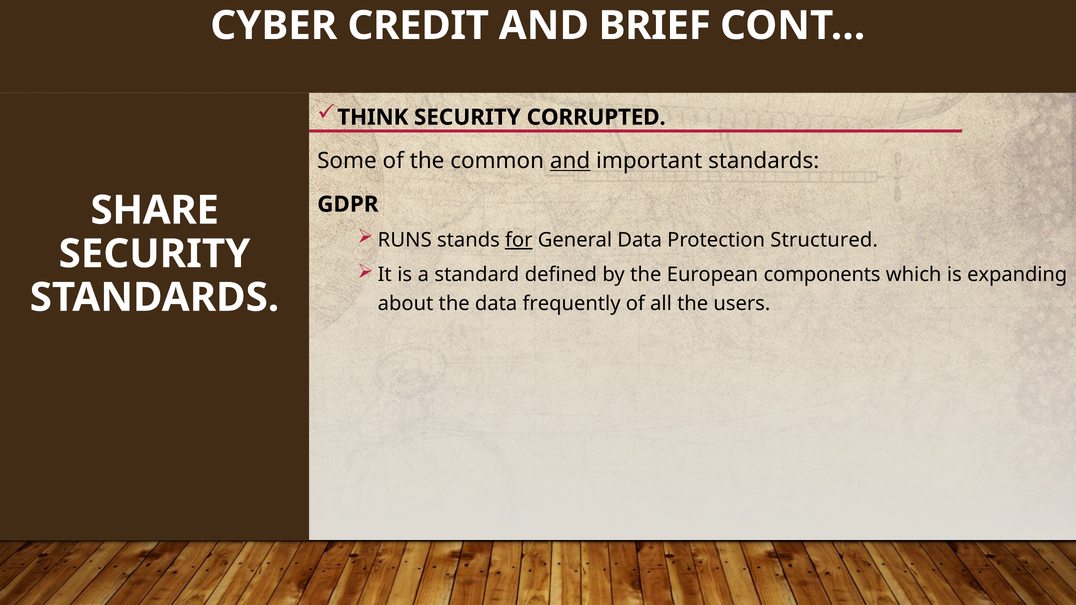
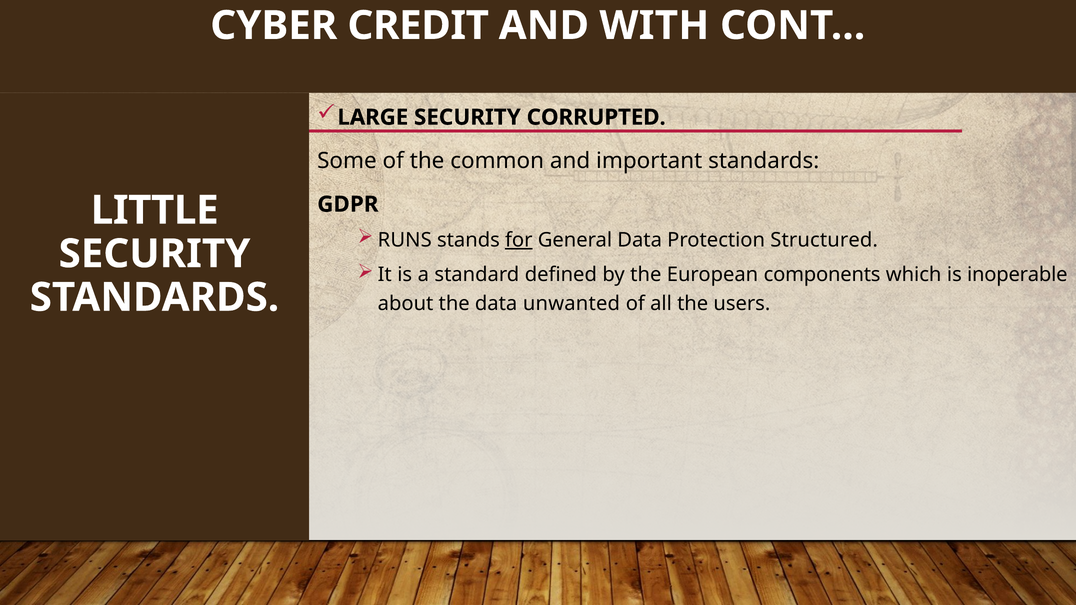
BRIEF: BRIEF -> WITH (654, 26)
THINK: THINK -> LARGE (373, 117)
and underline: present -> none (570, 161)
SHARE: SHARE -> LITTLE (155, 210)
expanding: expanding -> inoperable (1017, 275)
frequently: frequently -> unwanted (571, 304)
